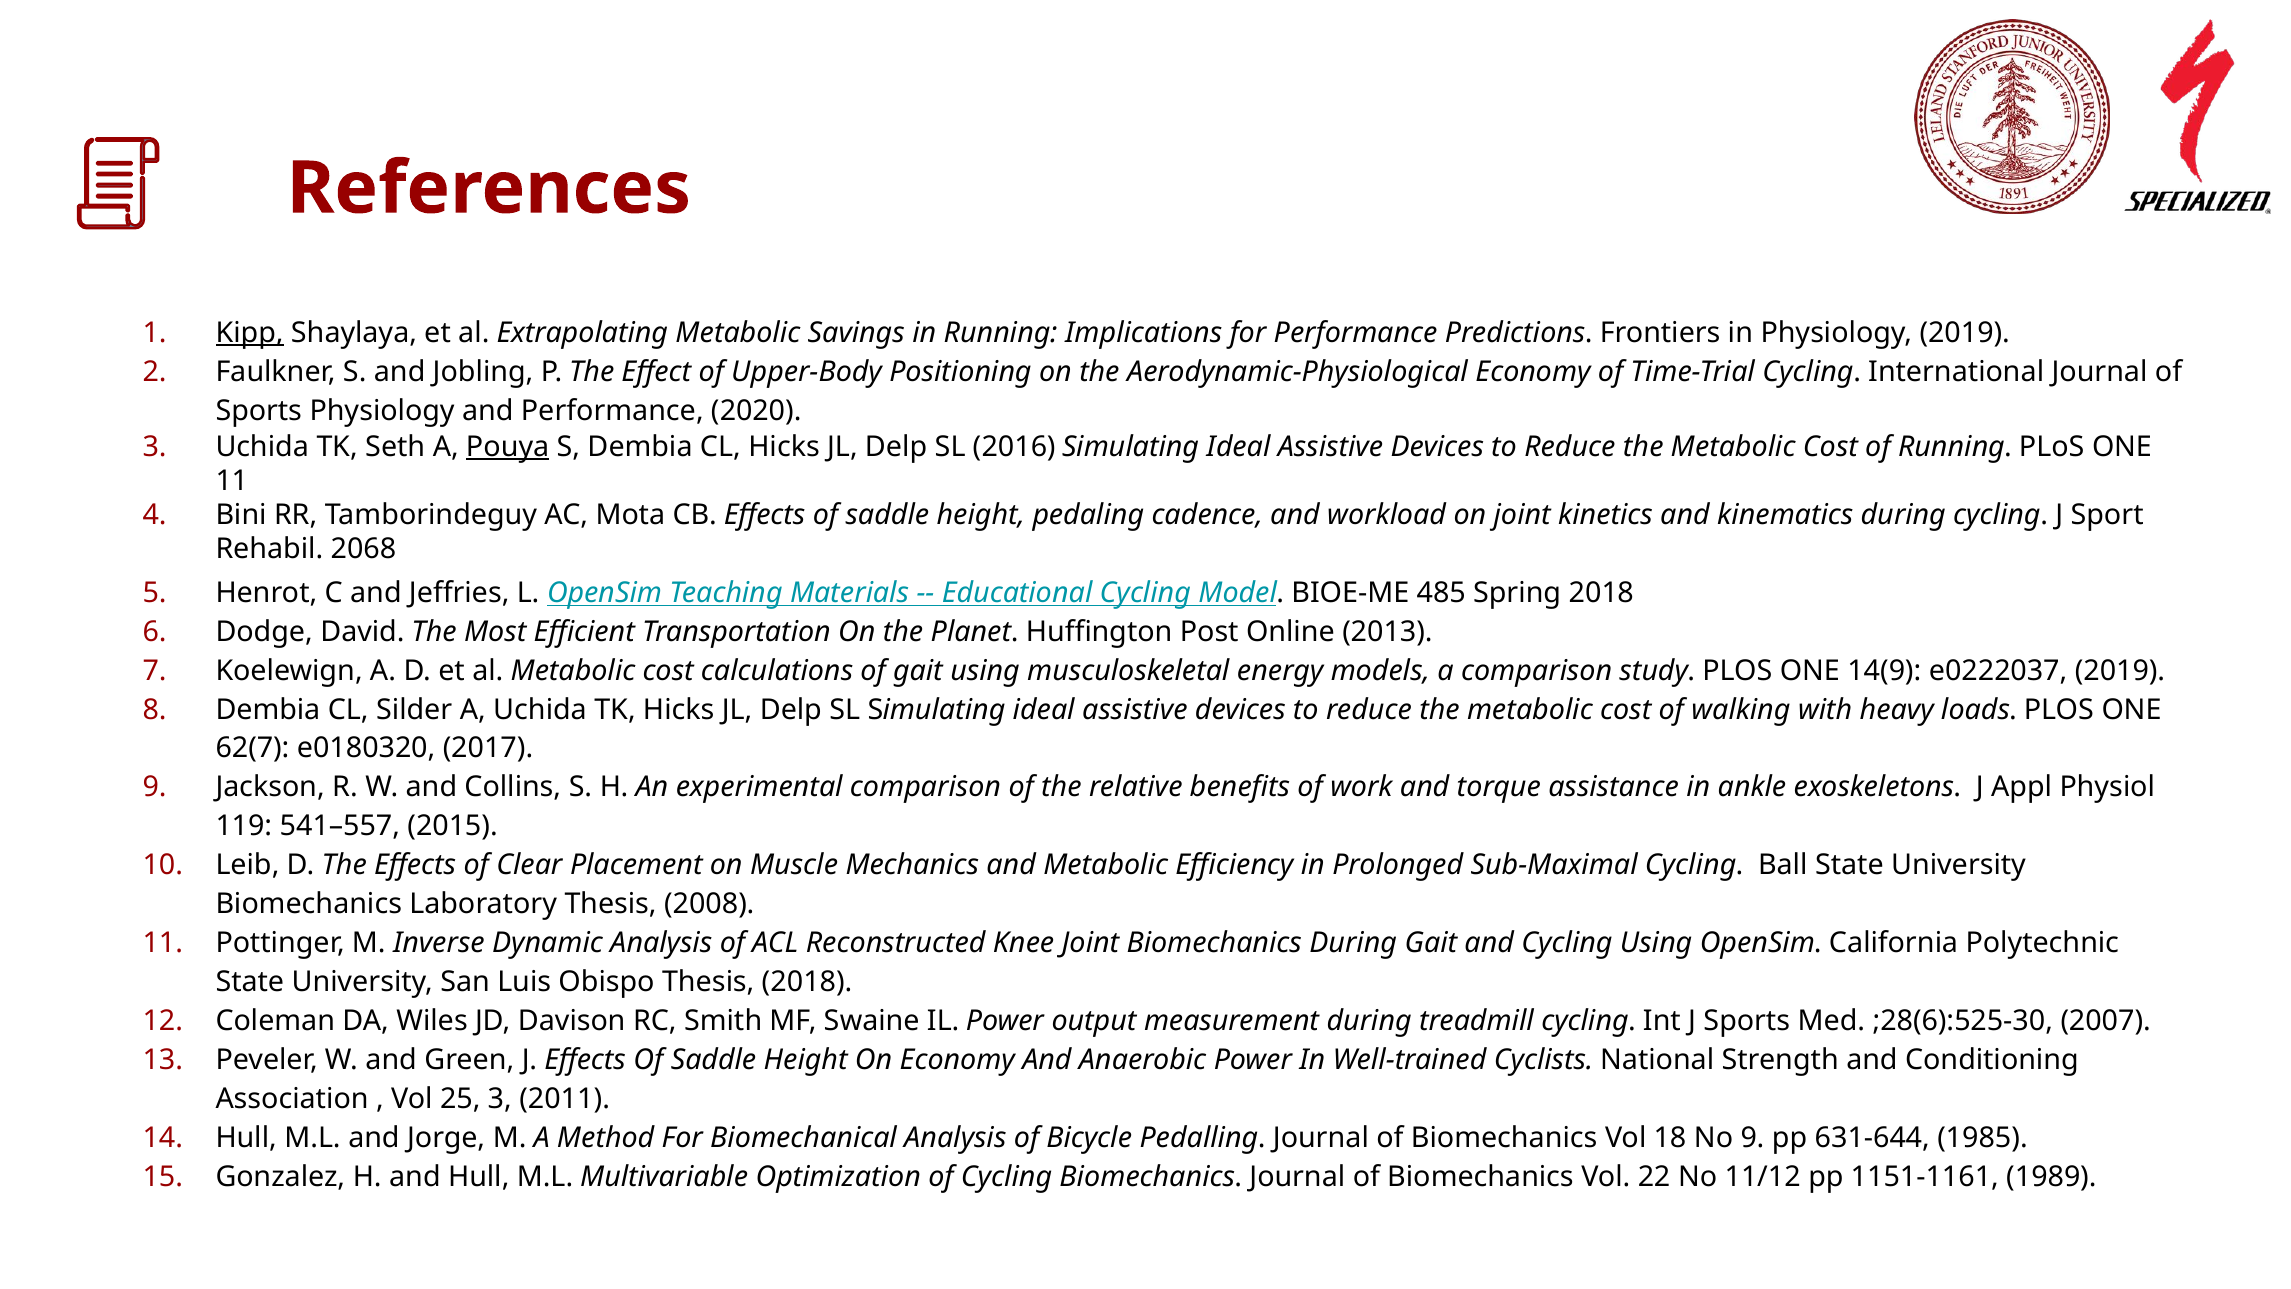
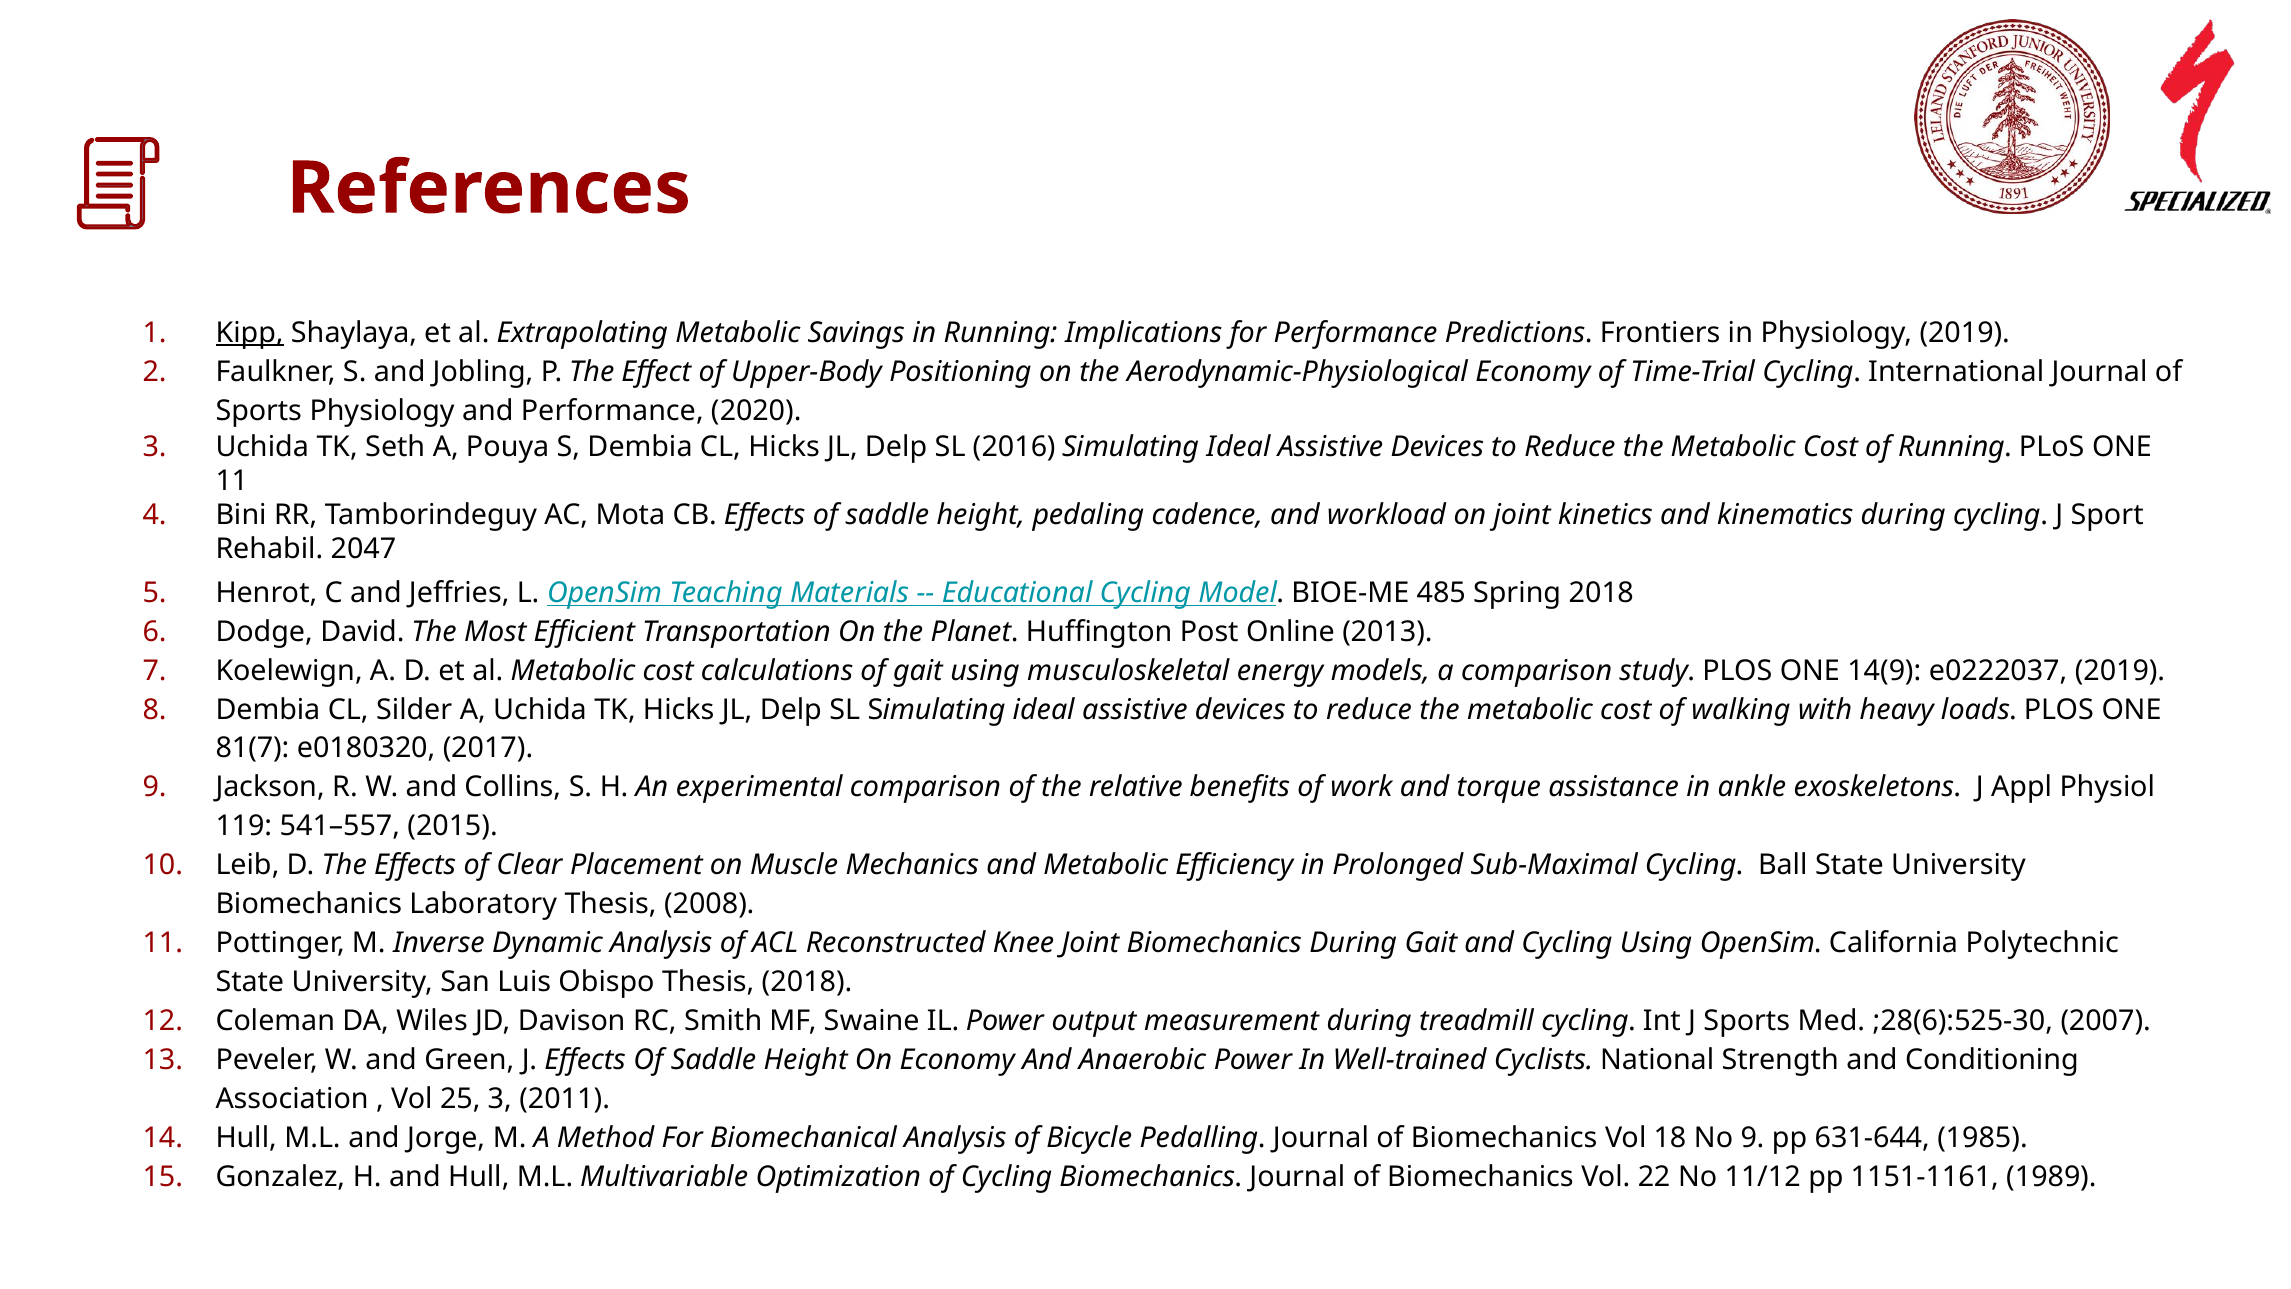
Pouya underline: present -> none (508, 446)
2068: 2068 -> 2047 (363, 549)
62(7: 62(7 -> 81(7 (252, 748)
